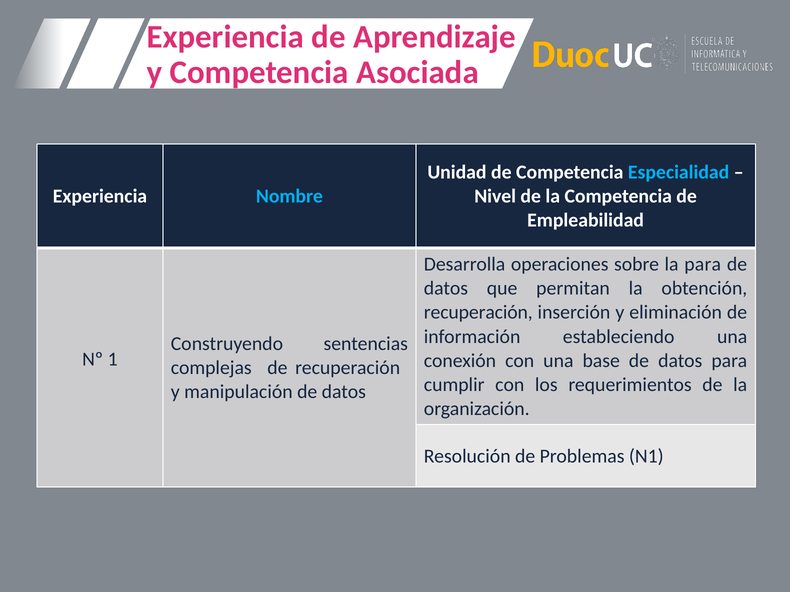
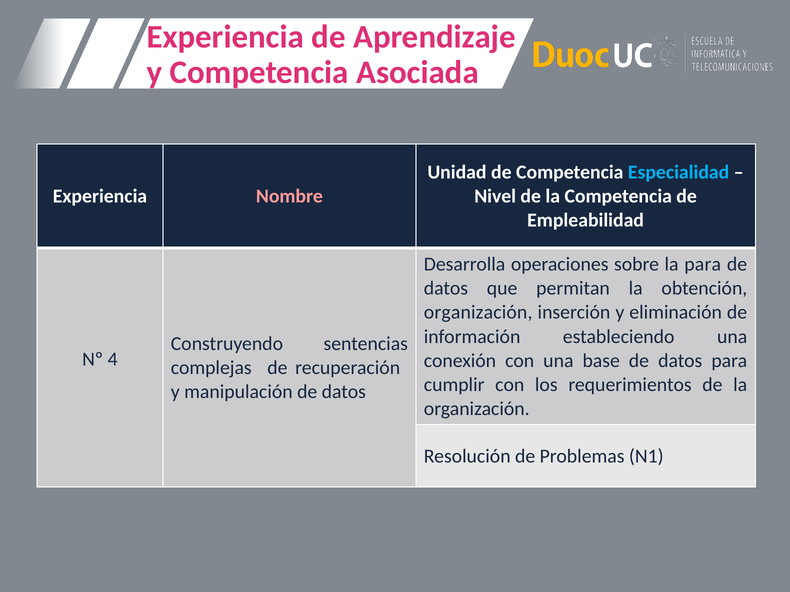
Nombre colour: light blue -> pink (289, 196)
recuperación: recuperación -> organización (478, 313)
1: 1 -> 4 (113, 359)
